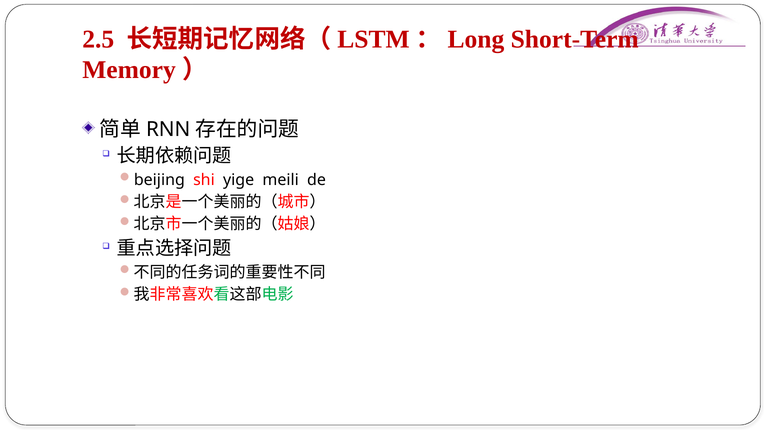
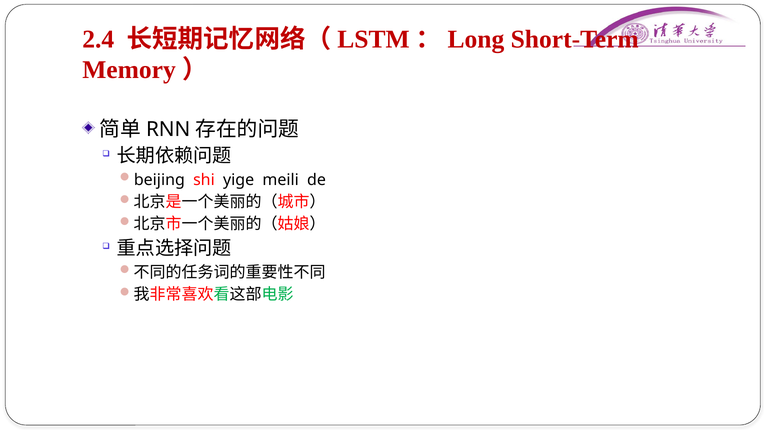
2.5: 2.5 -> 2.4 (98, 39)
